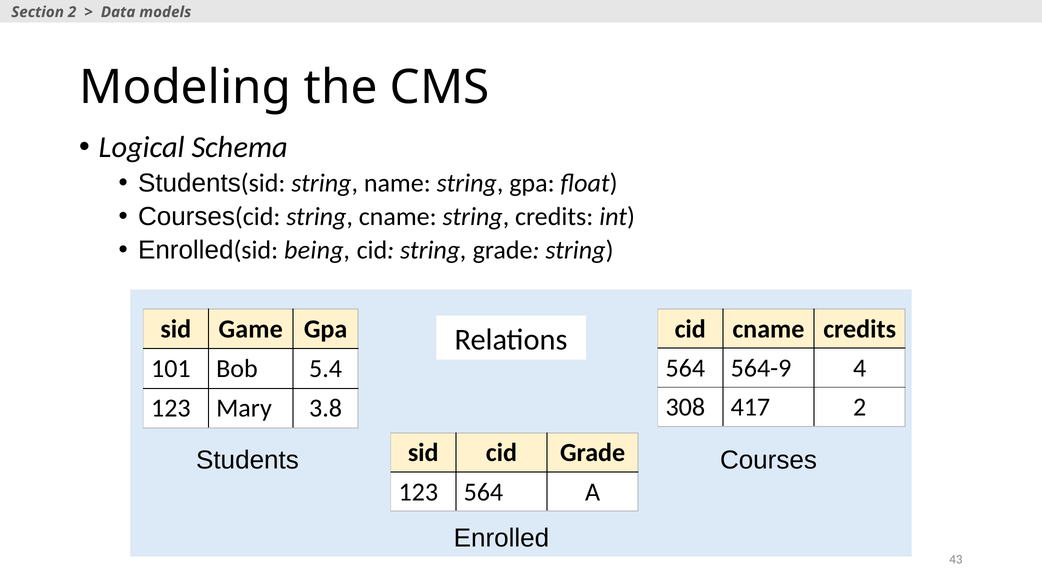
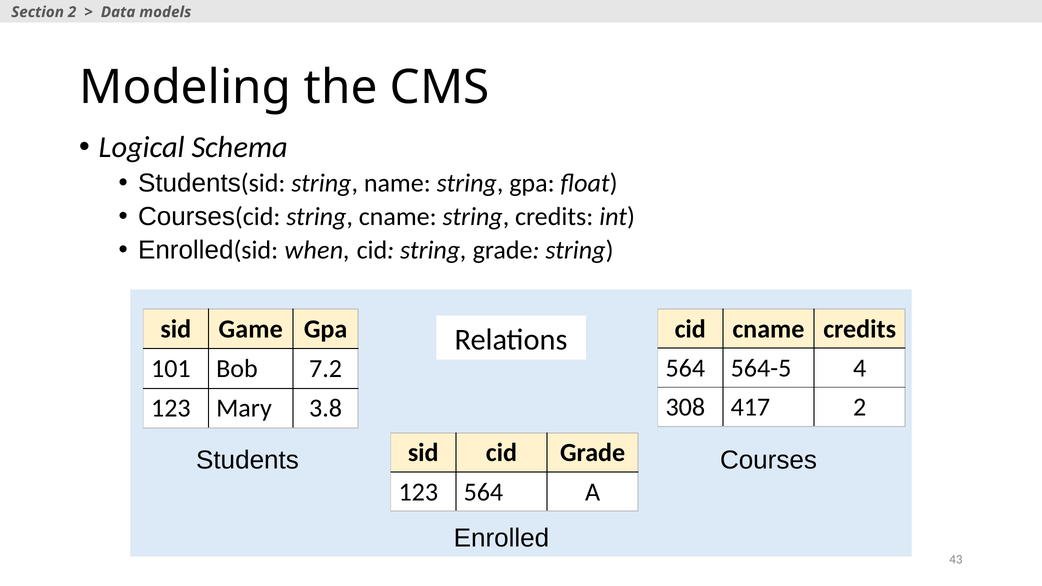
being: being -> when (317, 250)
564-9: 564-9 -> 564-5 (761, 368)
5.4: 5.4 -> 7.2 (326, 369)
